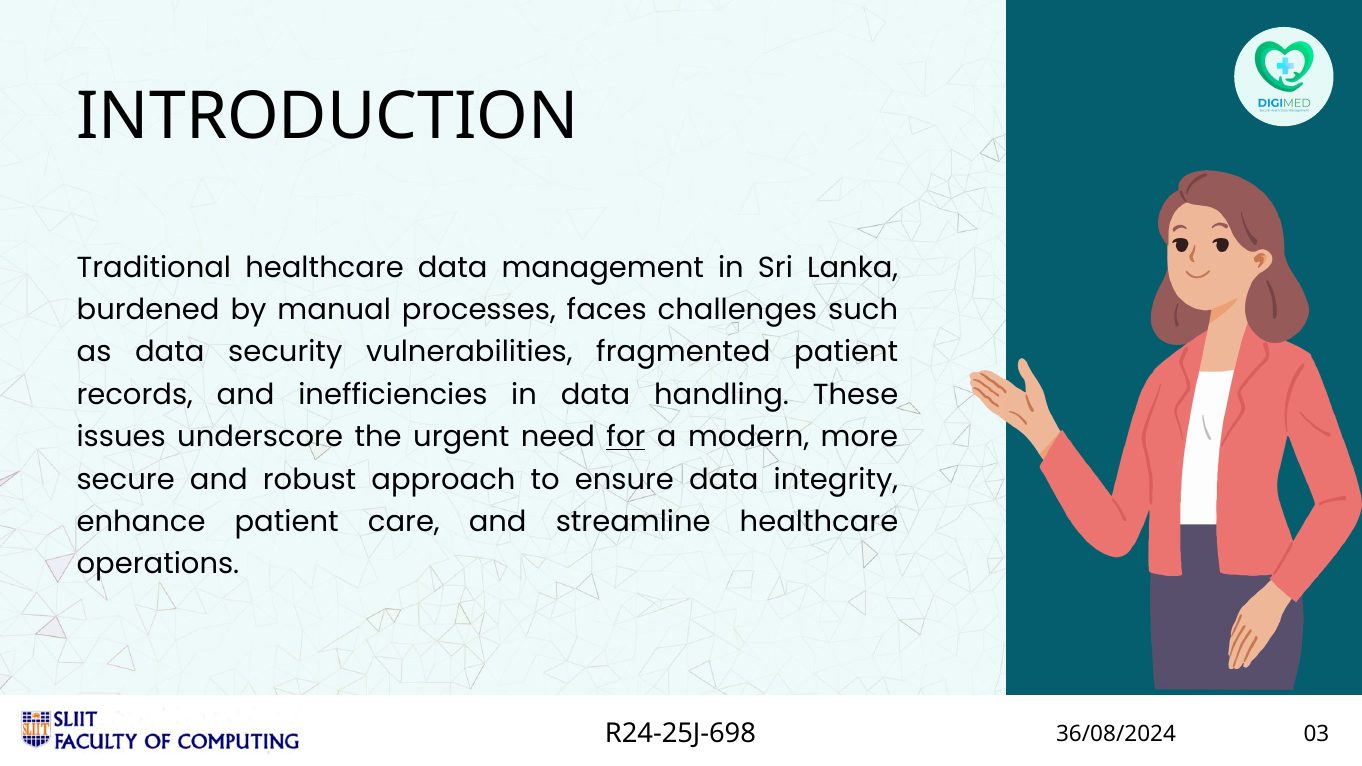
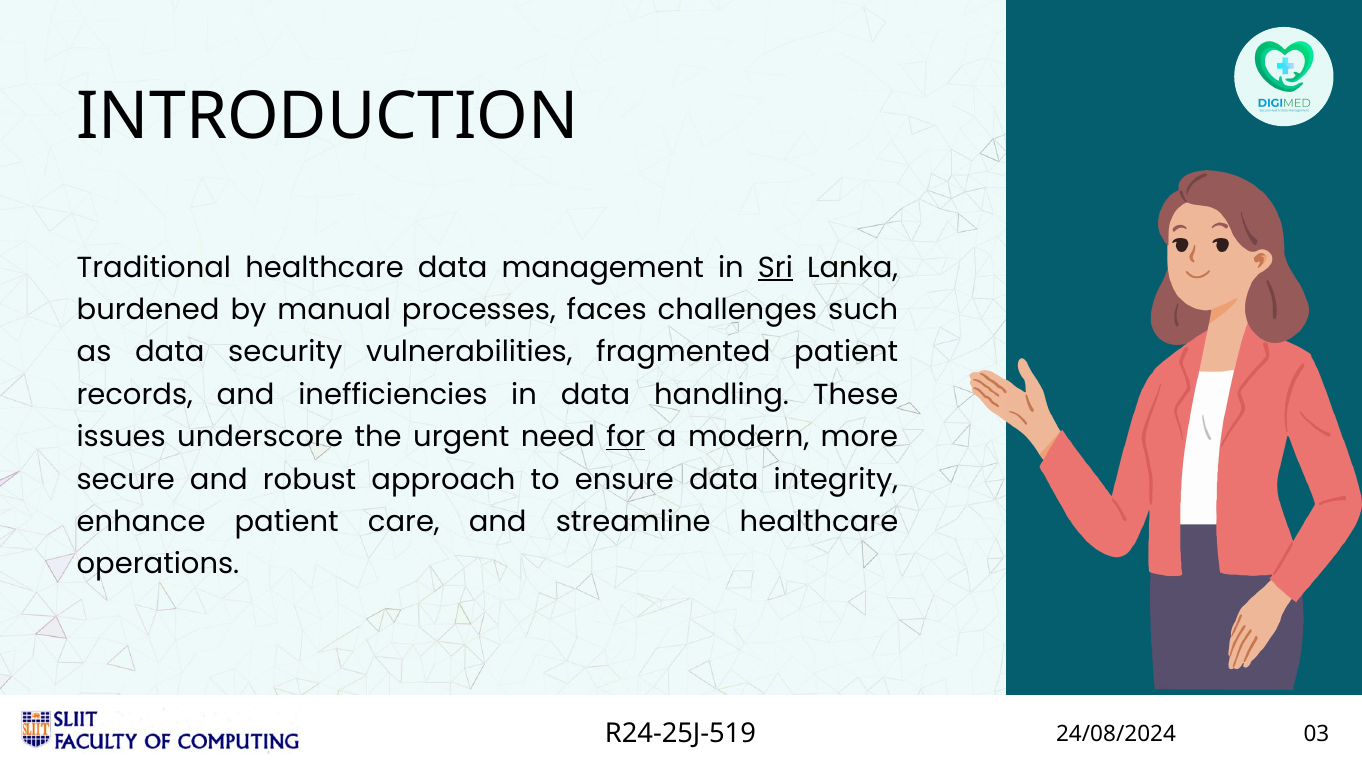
Sri underline: none -> present (775, 268)
R24-25J-698: R24-25J-698 -> R24-25J-519 (680, 733)
36/08/2024: 36/08/2024 -> 24/08/2024 (1116, 734)
